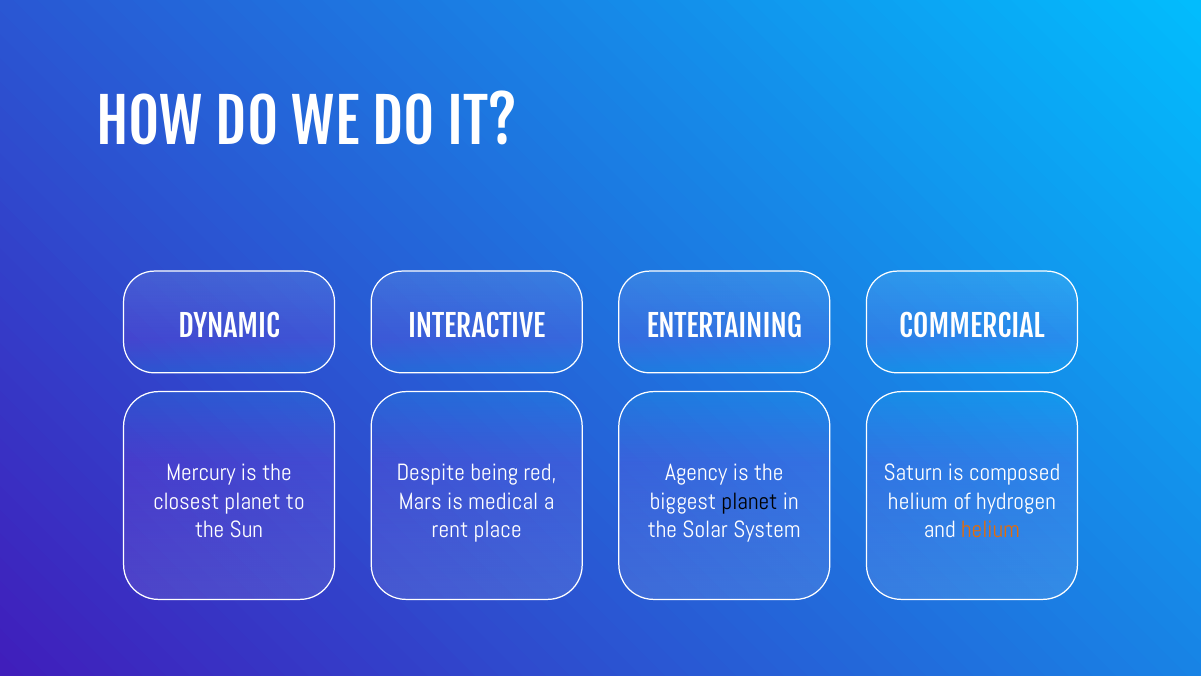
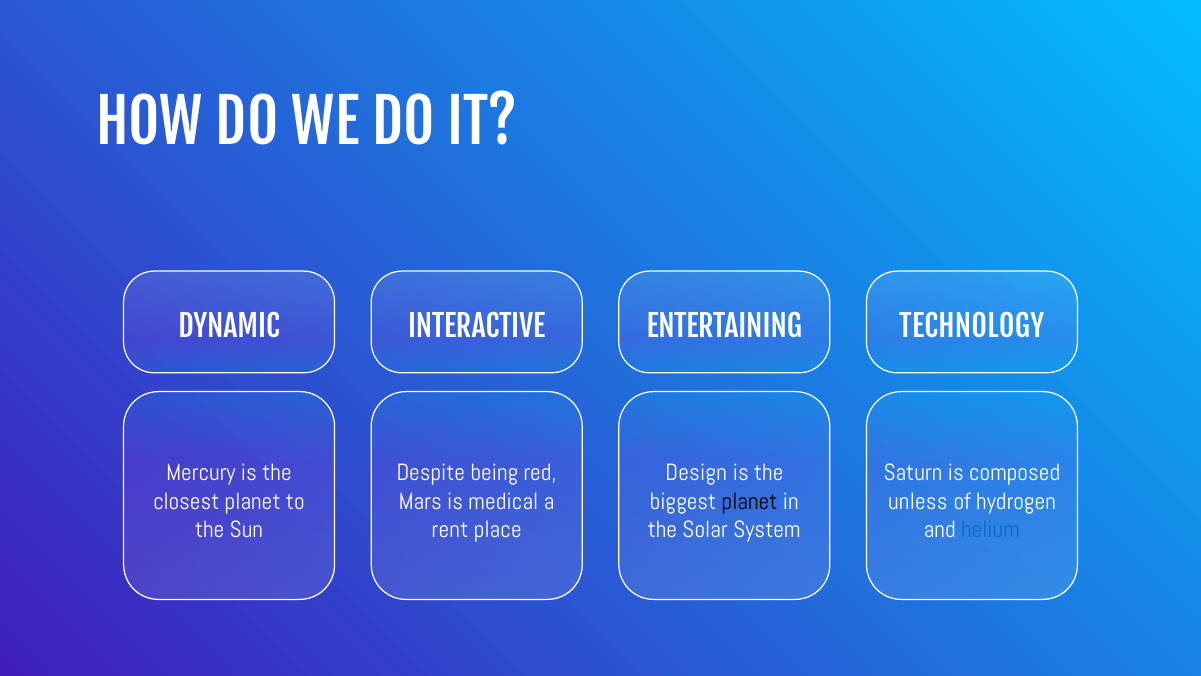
COMMERCIAL: COMMERCIAL -> TECHNOLOGY (972, 327)
Agency: Agency -> Design (696, 473)
helium: helium -> unless (918, 501)
helium colour: orange -> blue (990, 529)
